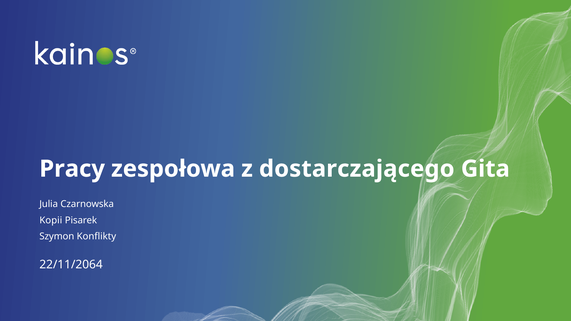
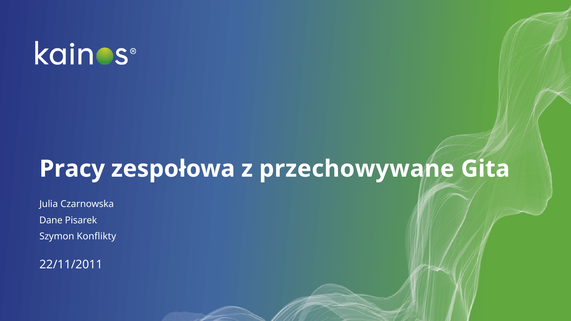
dostarczającego: dostarczającego -> przechowywane (357, 169)
Kopii: Kopii -> Dane (51, 220)
22/11/2064: 22/11/2064 -> 22/11/2011 (71, 265)
